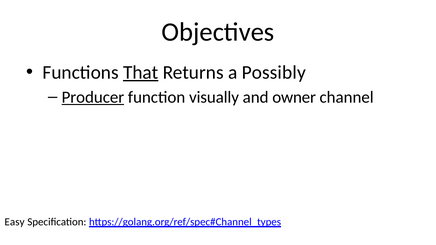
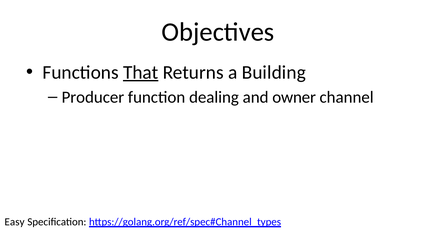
Possibly: Possibly -> Building (274, 72)
Producer underline: present -> none (93, 97)
visually: visually -> dealing (214, 97)
